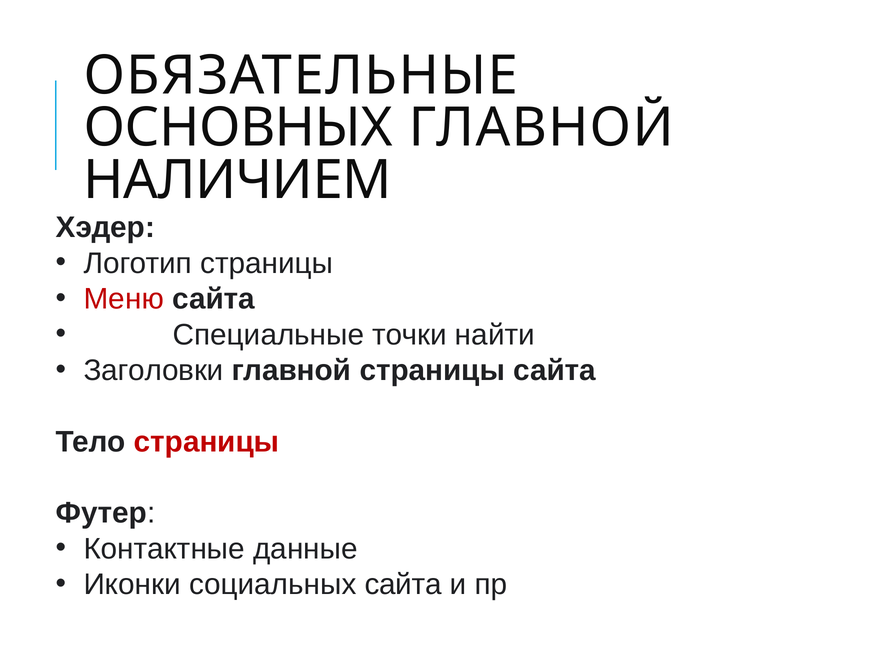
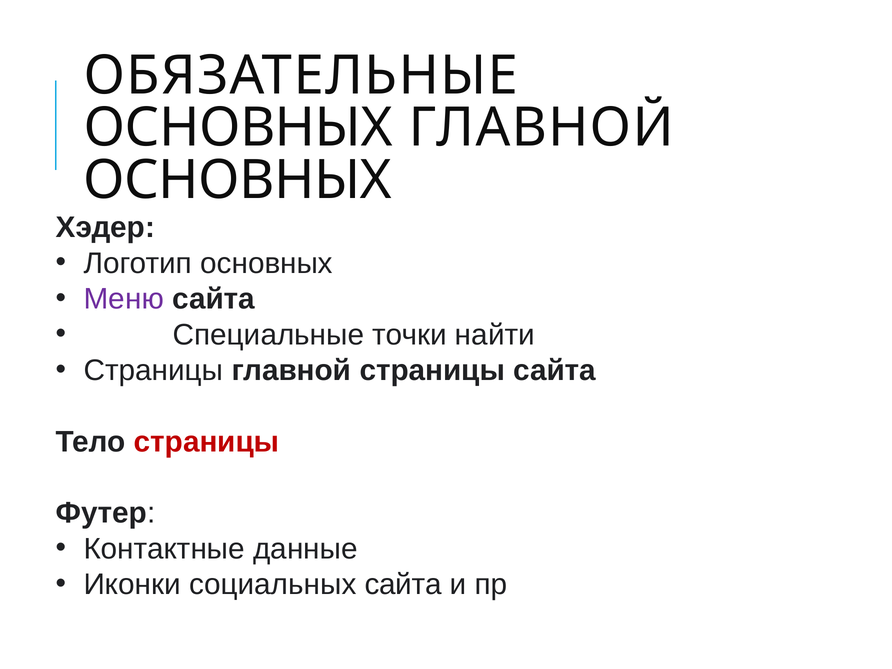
НАЛИЧИЕМ: НАЛИЧИЕМ -> ОСНОВНЫХ (238, 180)
Логотип страницы: страницы -> основных (267, 263)
Меню colour: red -> purple (124, 299)
Заголовки: Заголовки -> Страницы (153, 370)
